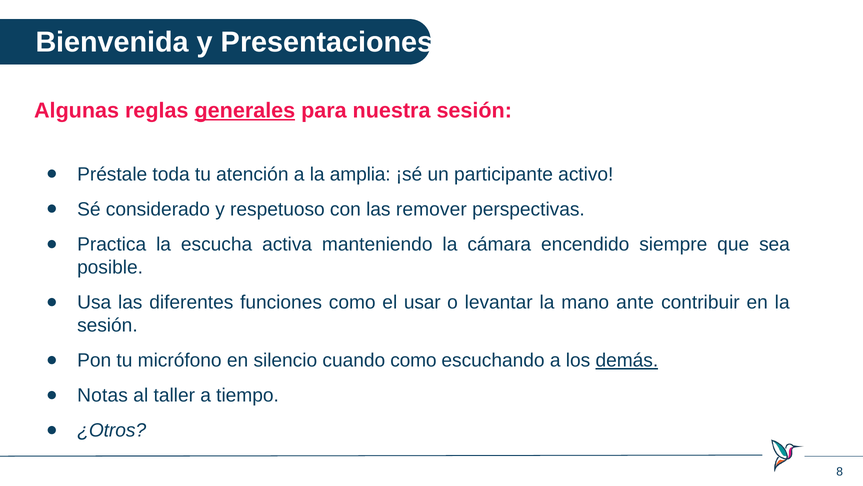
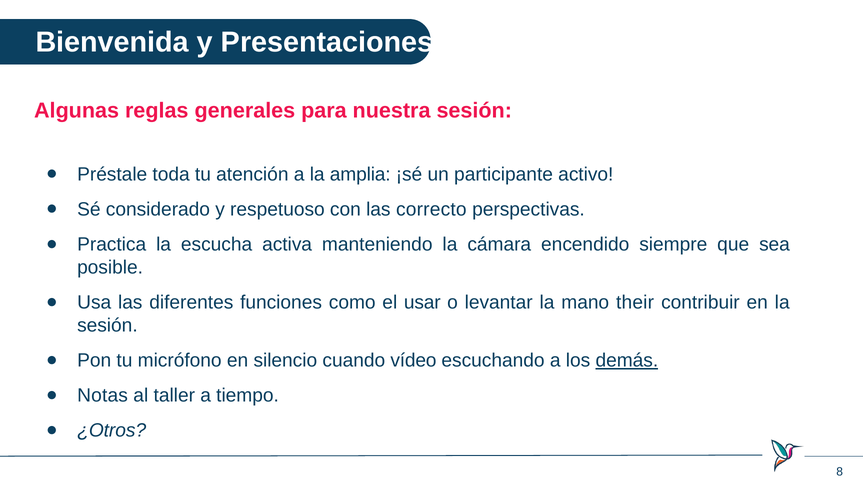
generales underline: present -> none (245, 110)
remover: remover -> correcto (431, 209)
ante: ante -> their (635, 302)
cuando como: como -> vídeo (413, 360)
